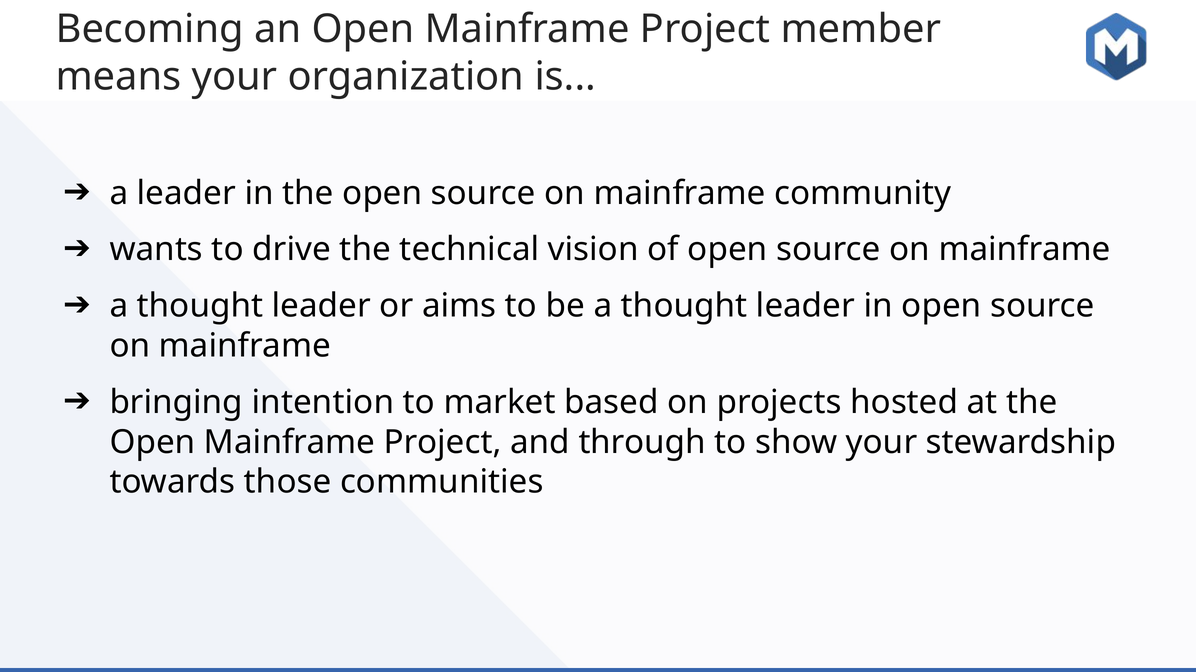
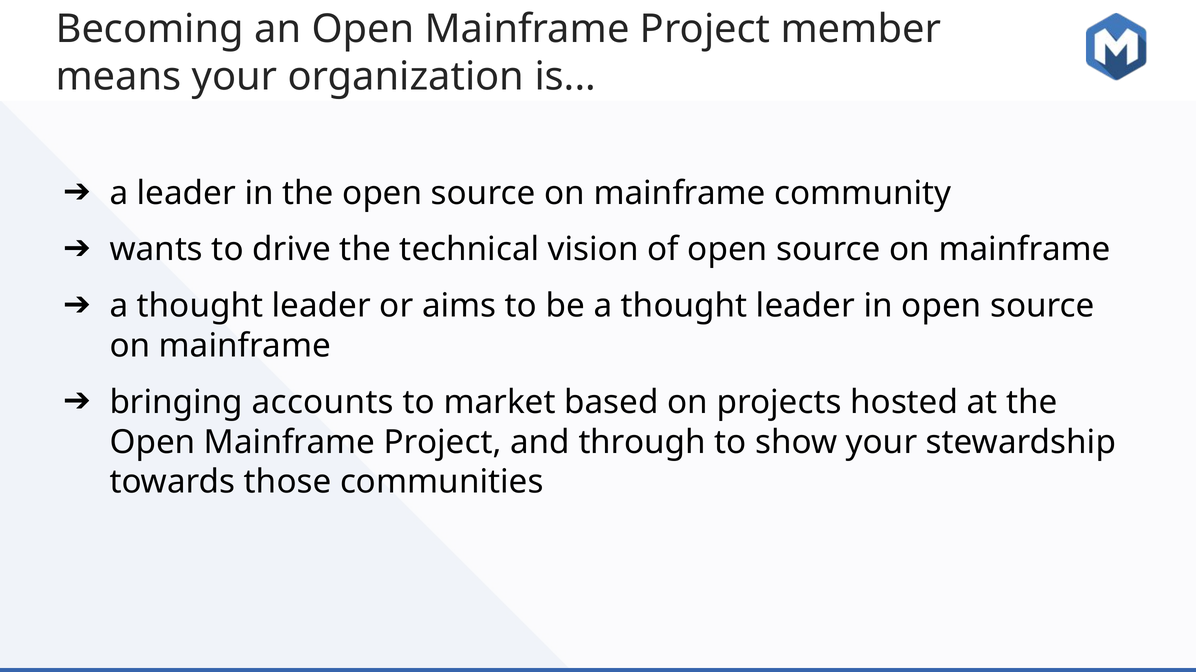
intention: intention -> accounts (323, 403)
